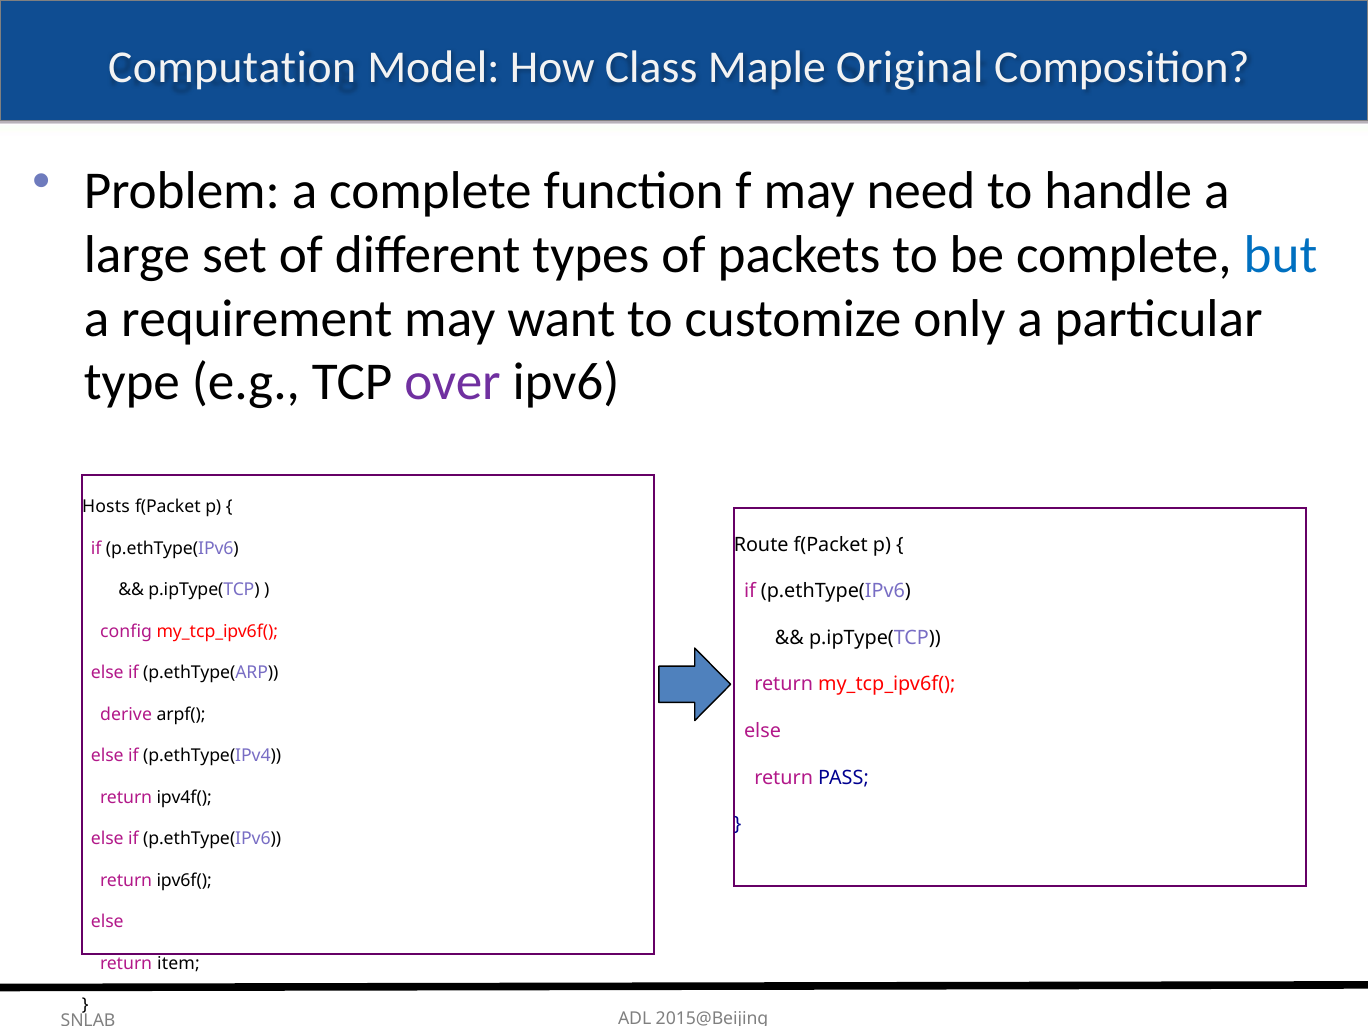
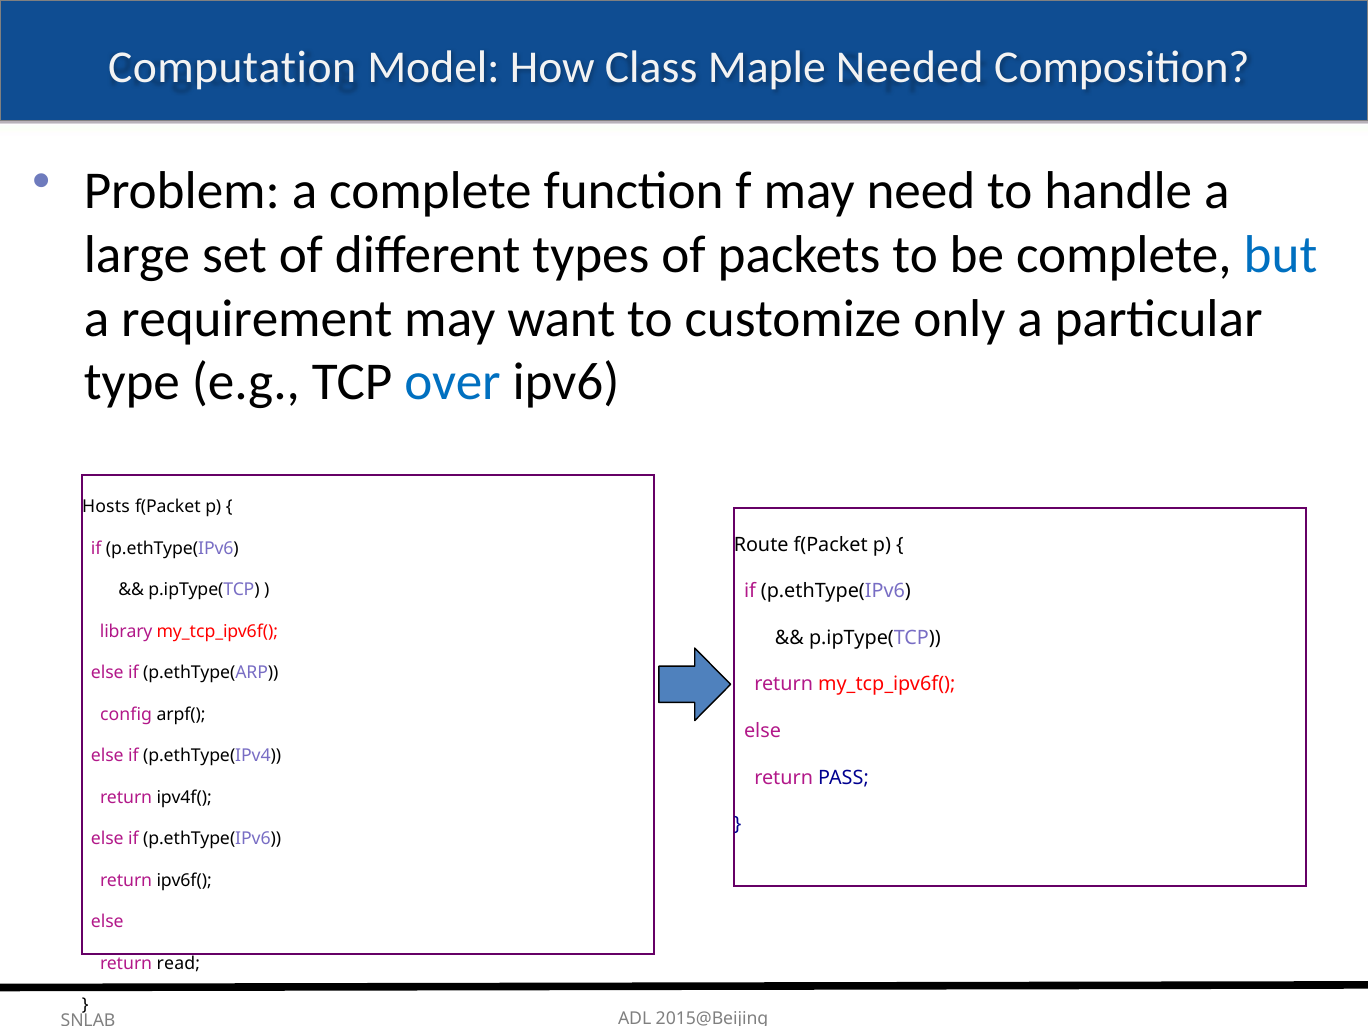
Original: Original -> Needed (910, 67)
over colour: purple -> blue (453, 382)
config: config -> library (126, 631)
derive: derive -> config (126, 714)
item: item -> read (178, 963)
